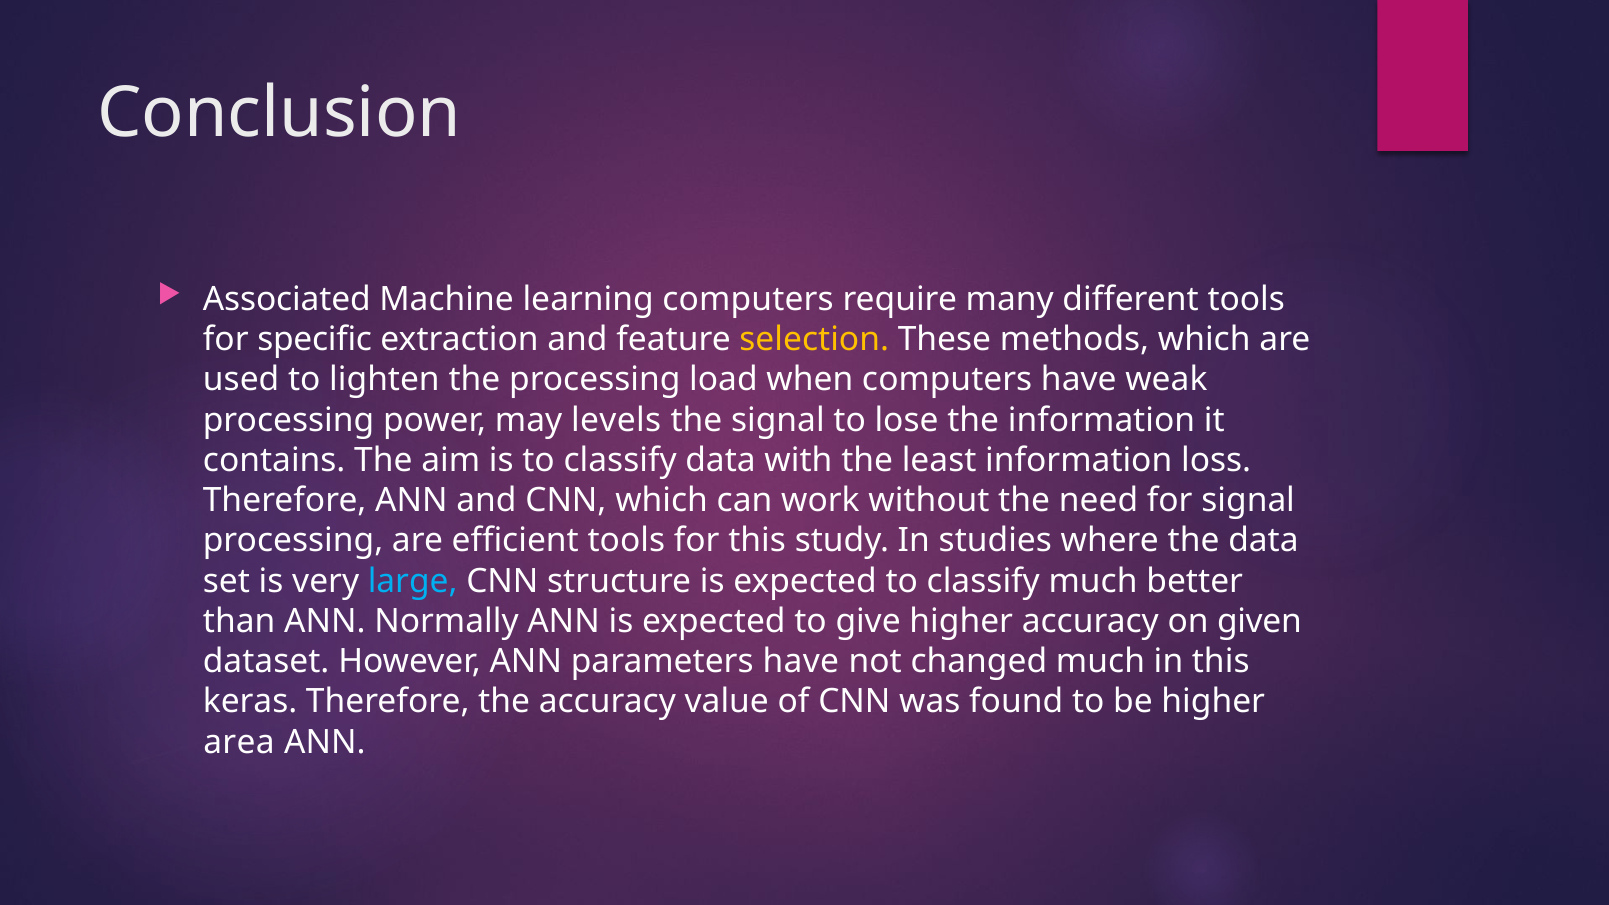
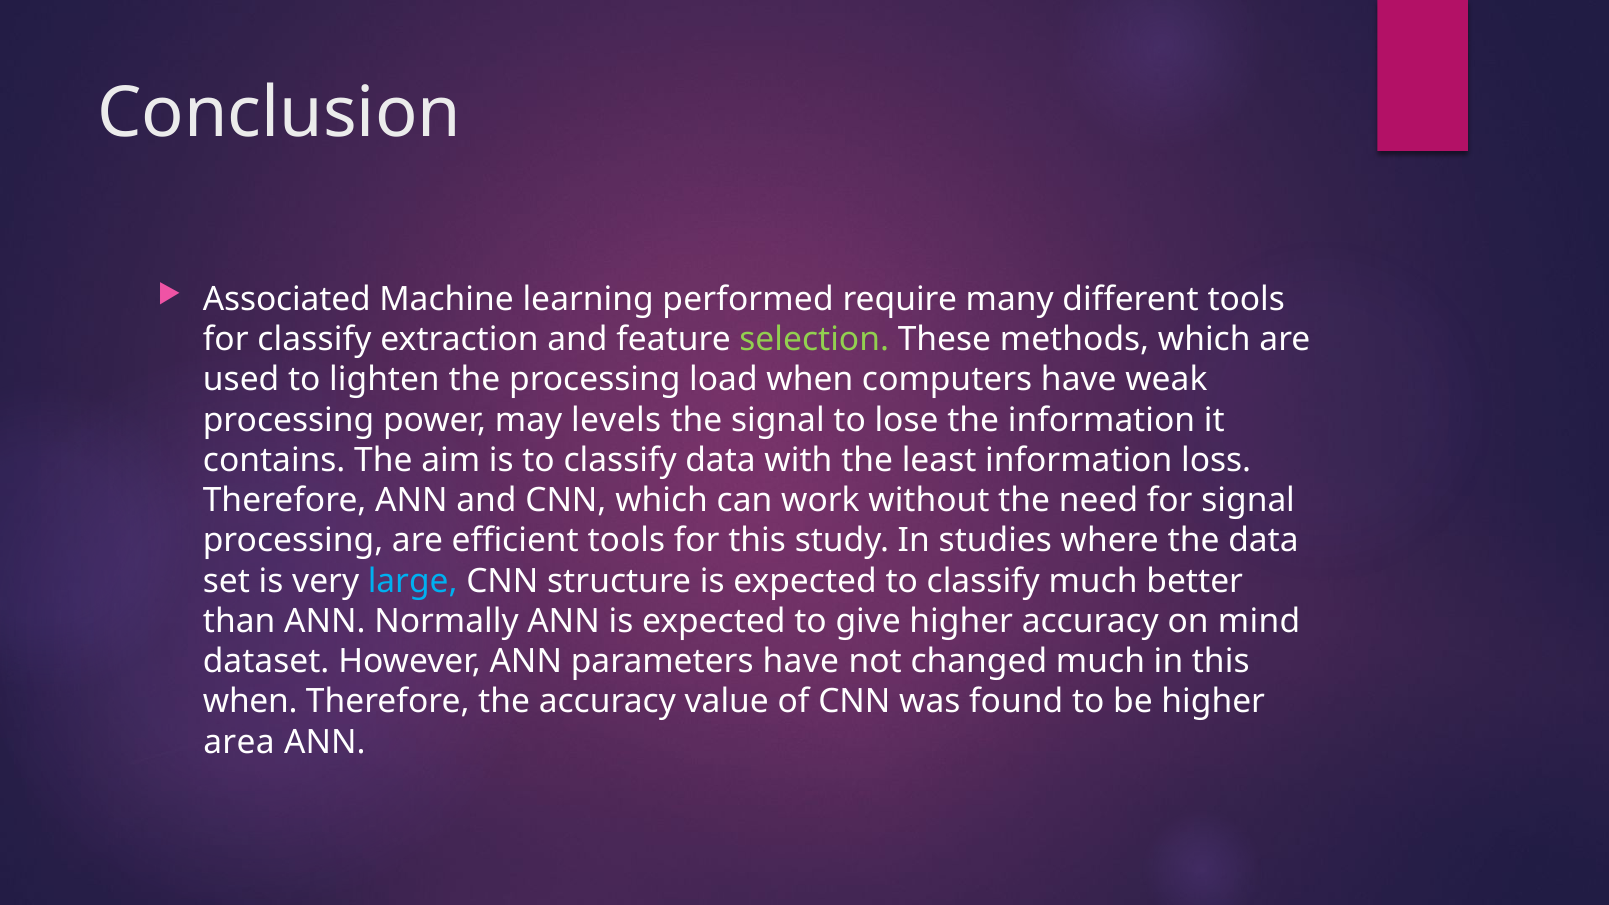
learning computers: computers -> performed (748, 299)
for specific: specific -> classify (314, 340)
selection colour: yellow -> light green (814, 340)
given: given -> mind (1259, 621)
keras: keras -> when (250, 702)
